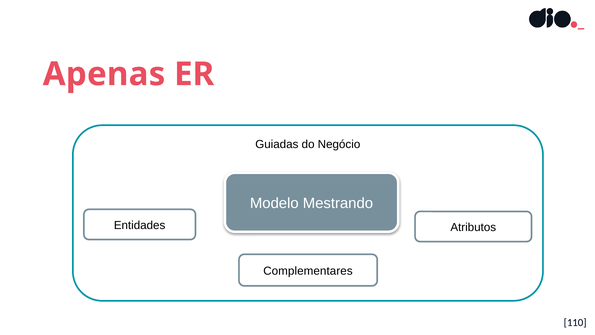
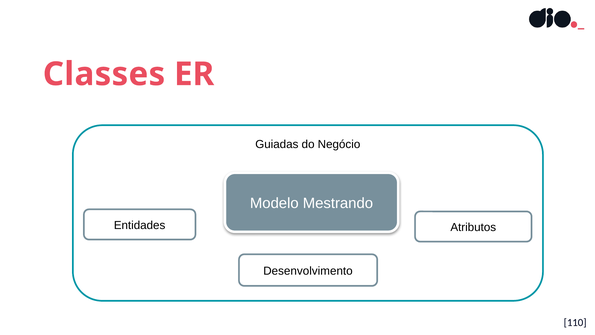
Apenas: Apenas -> Classes (104, 74)
Complementares: Complementares -> Desenvolvimento (308, 271)
